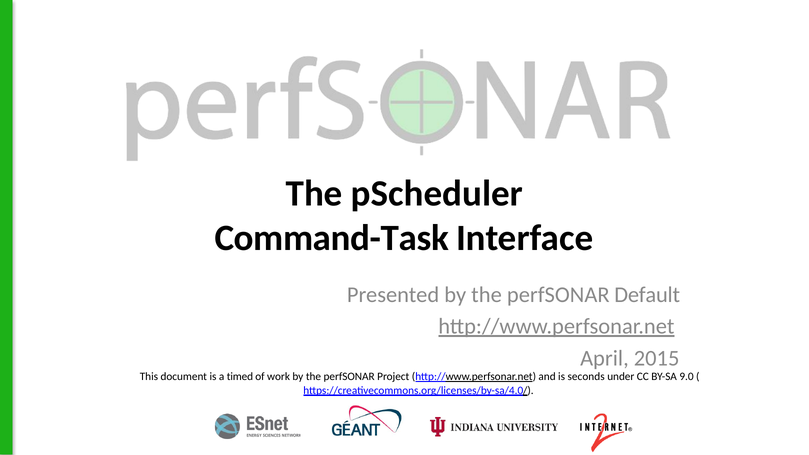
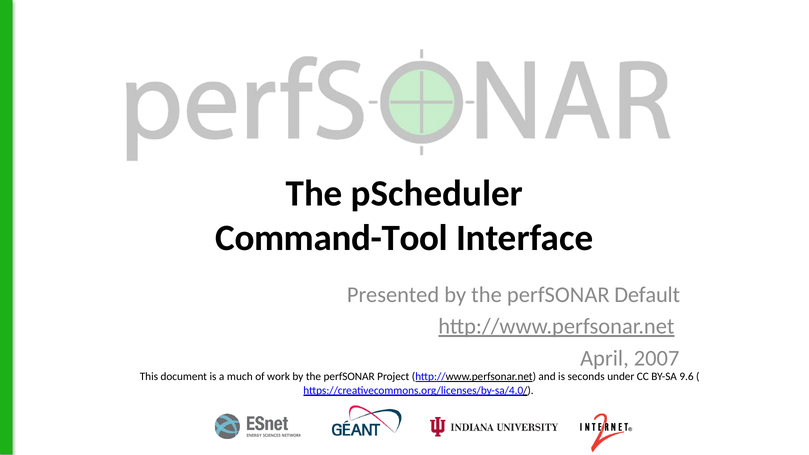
Command-Task: Command-Task -> Command-Tool (332, 238)
2015: 2015 -> 2007 (657, 358)
timed: timed -> much (240, 377)
9.0: 9.0 -> 9.6 (686, 377)
